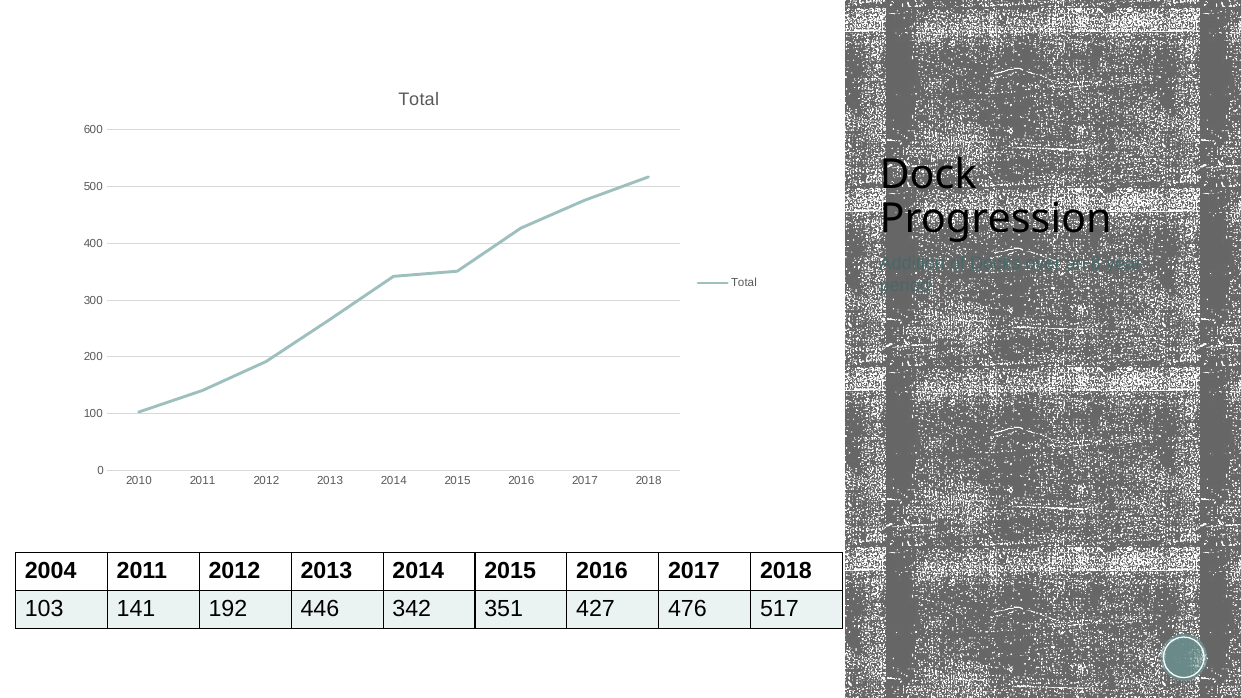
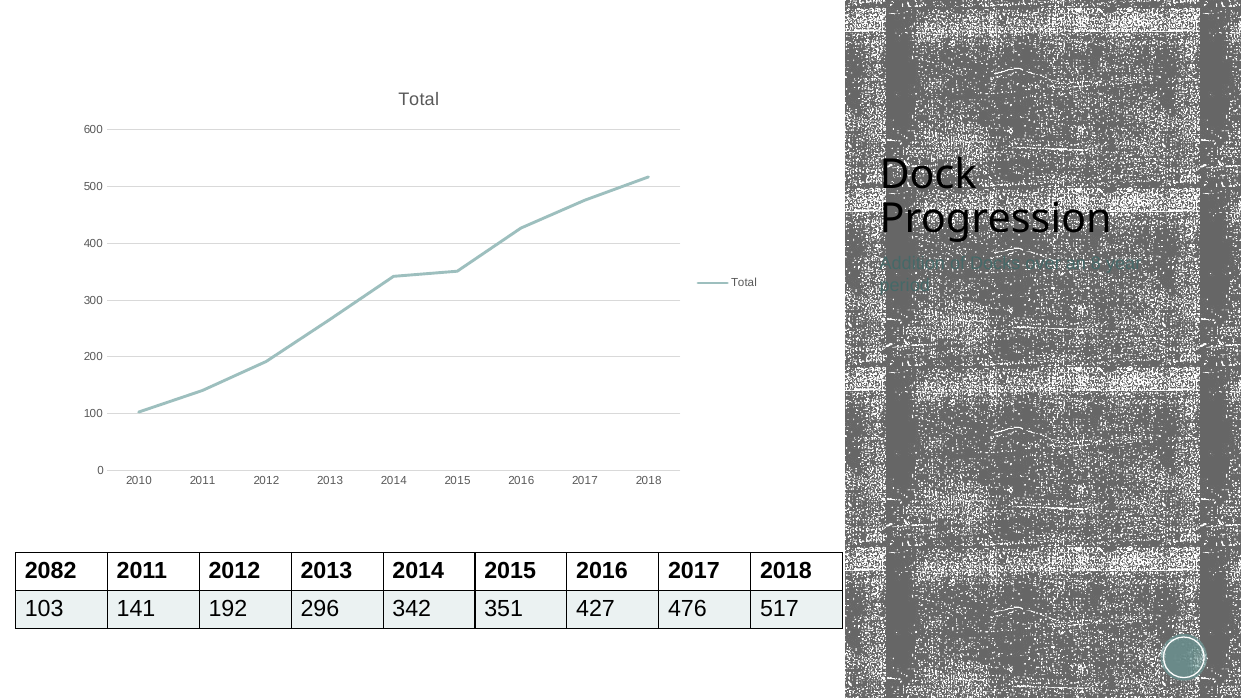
2004: 2004 -> 2082 (51, 571)
446: 446 -> 296 (320, 608)
